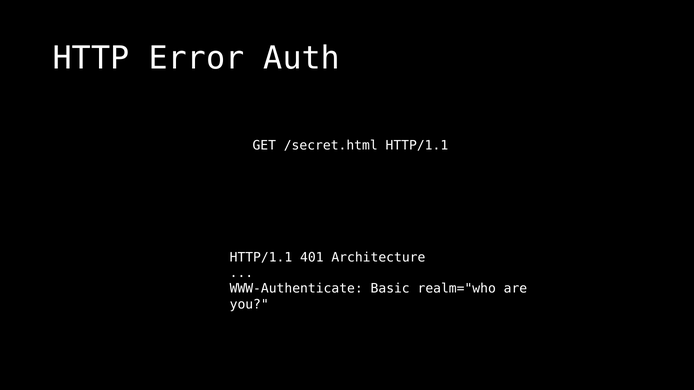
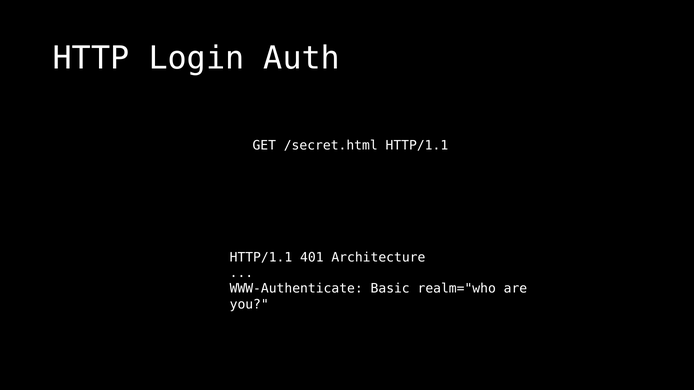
Error: Error -> Login (196, 58)
